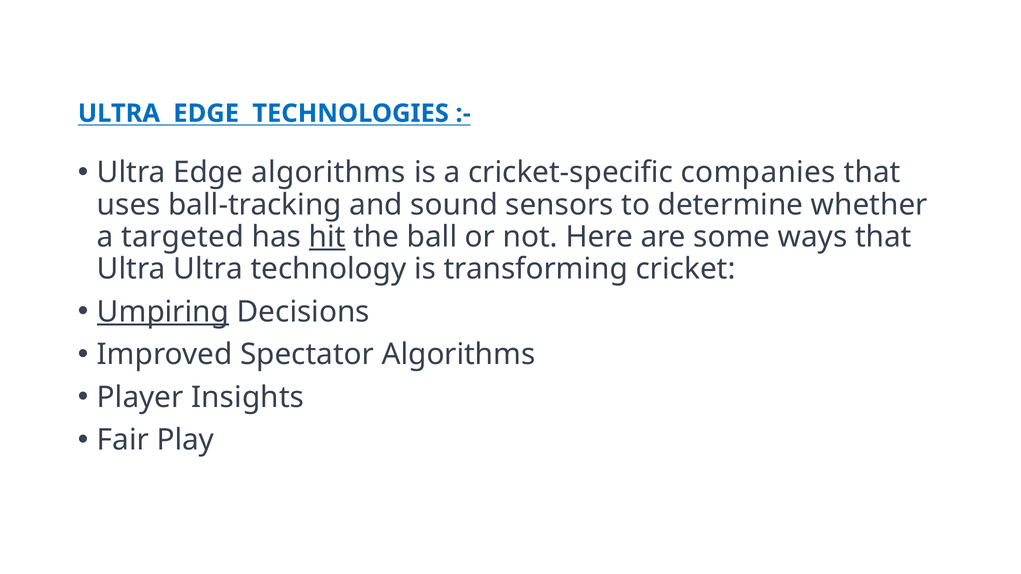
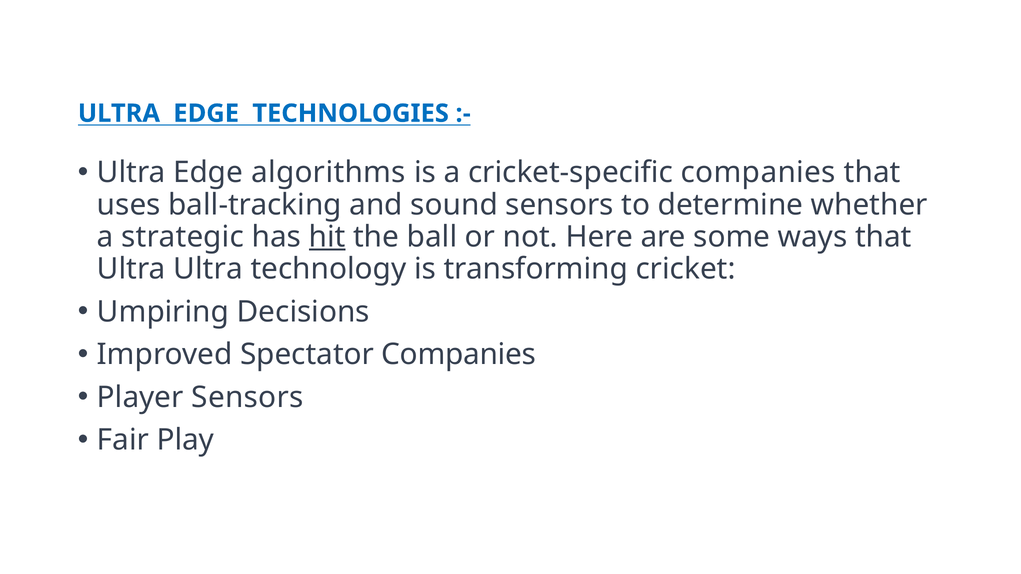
targeted: targeted -> strategic (183, 237)
Umpiring underline: present -> none (163, 312)
Spectator Algorithms: Algorithms -> Companies (459, 355)
Player Insights: Insights -> Sensors (248, 398)
